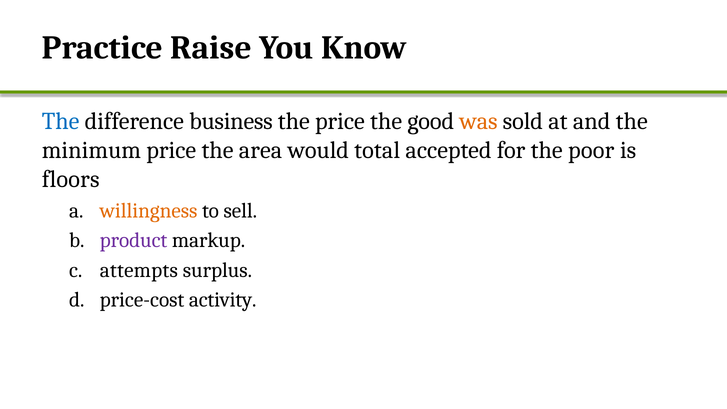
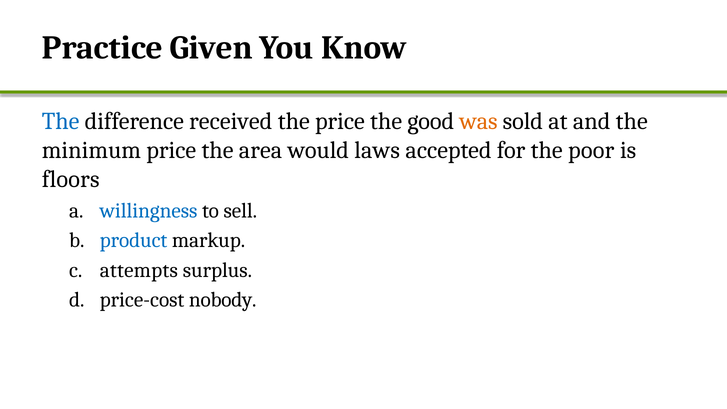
Raise: Raise -> Given (211, 48)
business: business -> received (231, 121)
total: total -> laws (377, 150)
willingness colour: orange -> blue (149, 211)
product colour: purple -> blue (134, 240)
activity: activity -> nobody (223, 300)
